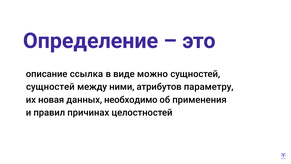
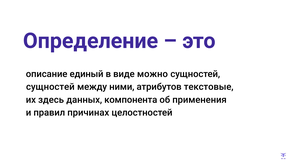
ссылка: ссылка -> единый (87, 74)
параметру: параметру -> текстовые (209, 87)
новая: новая -> здесь (51, 100)
необходимо: необходимо -> компонента (131, 100)
